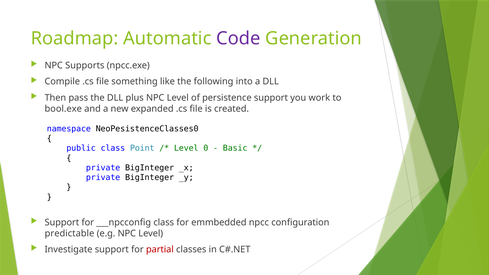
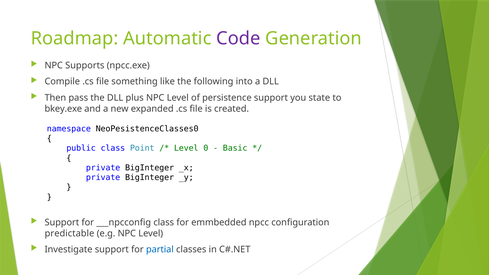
work: work -> state (319, 98)
bool.exe: bool.exe -> bkey.exe (63, 109)
partial colour: red -> blue (160, 250)
